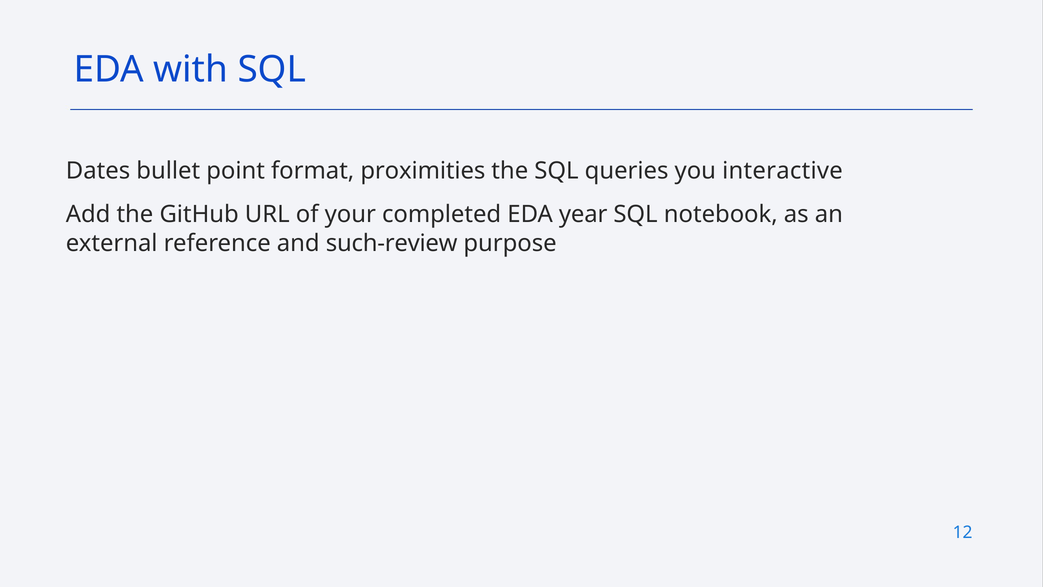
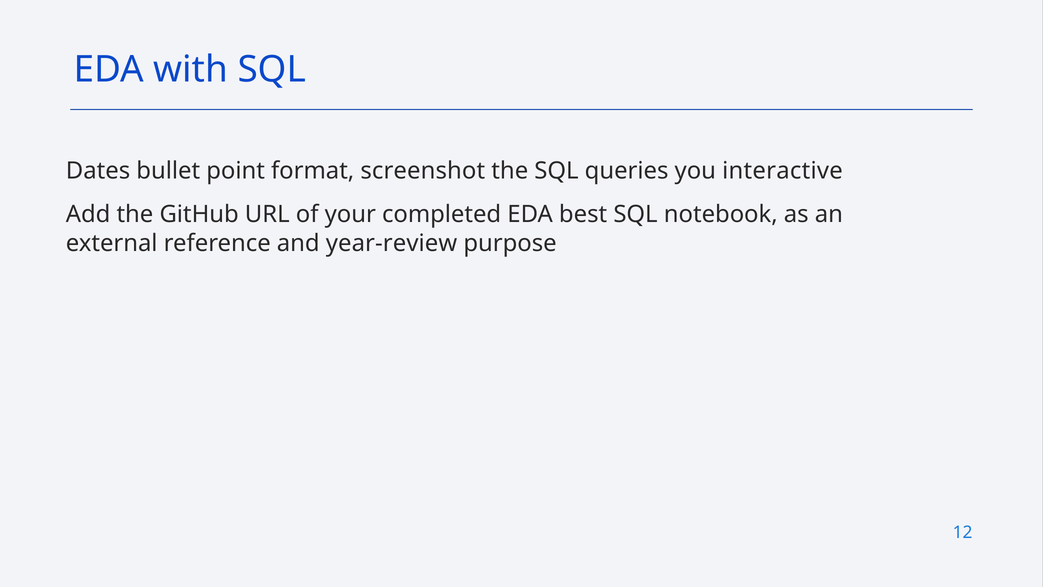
proximities: proximities -> screenshot (423, 171)
year: year -> best (583, 214)
such-review: such-review -> year-review (391, 243)
